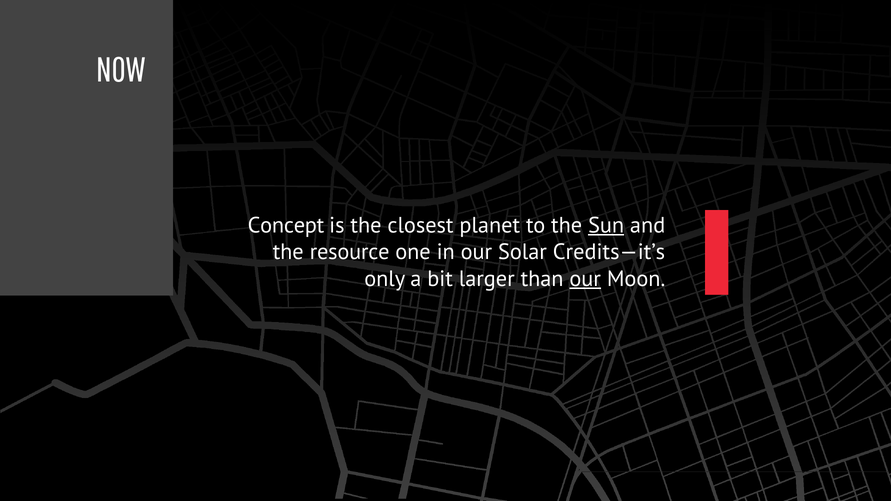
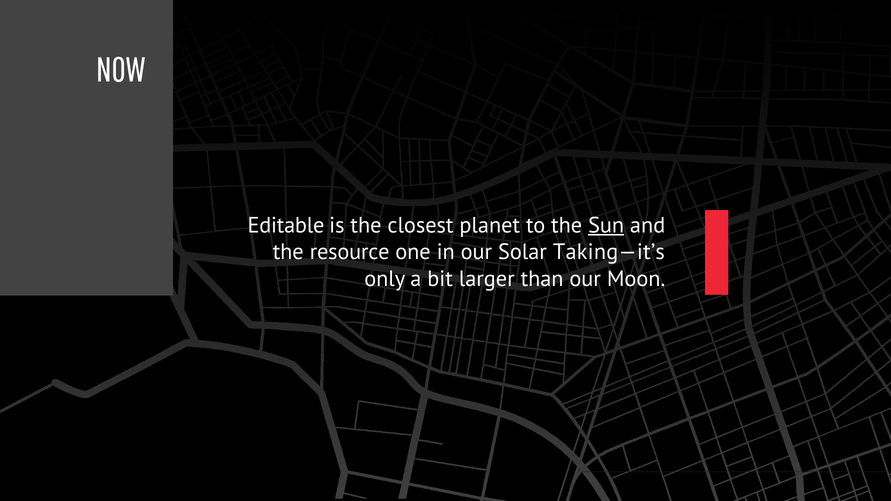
Concept: Concept -> Editable (286, 225)
Credits—it’s: Credits—it’s -> Taking—it’s (609, 252)
our underline: present -> none (585, 279)
